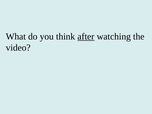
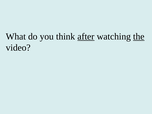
the underline: none -> present (139, 36)
